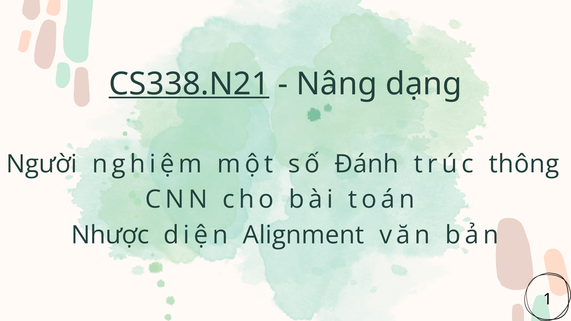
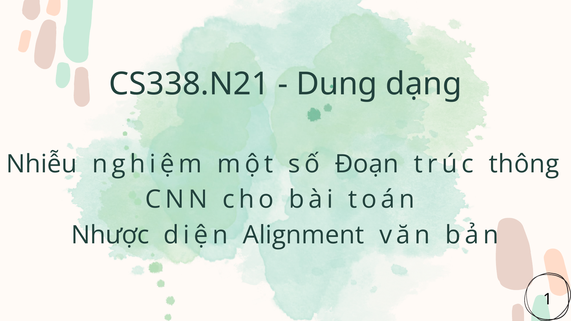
CS338.N21 underline: present -> none (189, 84)
Nâng: Nâng -> Dung (337, 84)
Người: Người -> Nhiễu (42, 164)
Đánh: Đánh -> Đoạn (367, 164)
